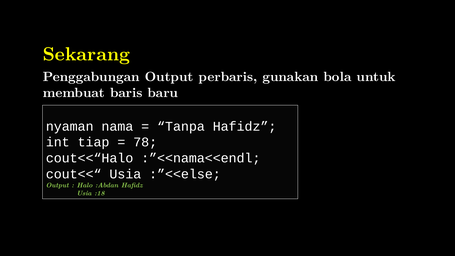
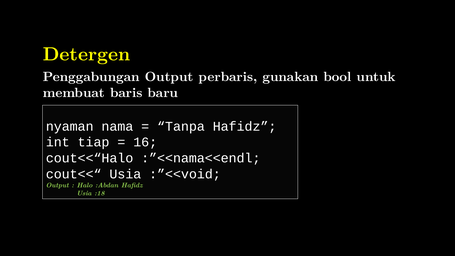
Sekarang: Sekarang -> Detergen (86, 54)
bola: bola -> bool (337, 77)
78: 78 -> 16 (145, 142)
:”<<else: :”<<else -> :”<<void (185, 174)
